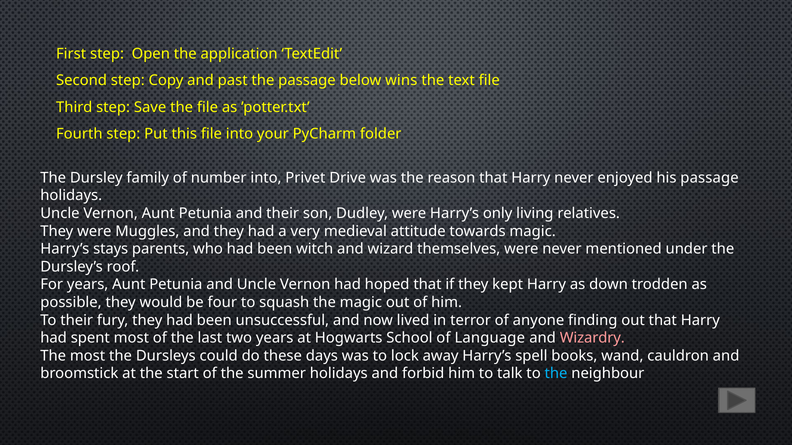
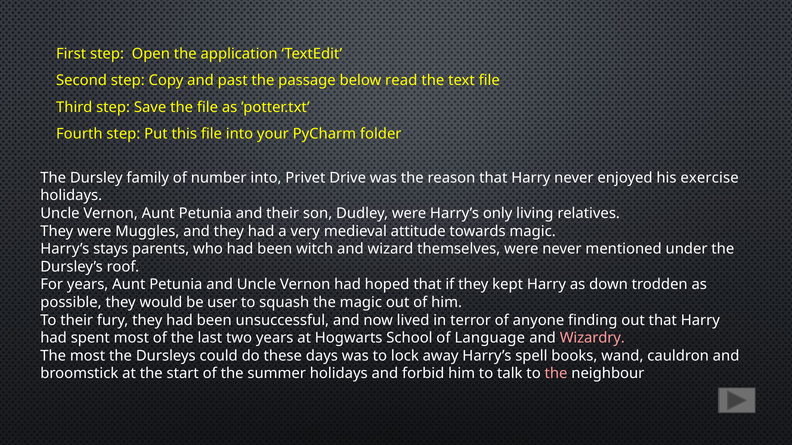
wins: wins -> read (401, 81)
his passage: passage -> exercise (710, 178)
four: four -> user (222, 303)
the colour: light blue -> pink (556, 374)
